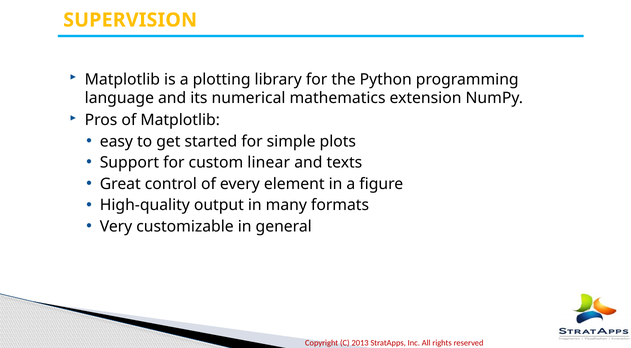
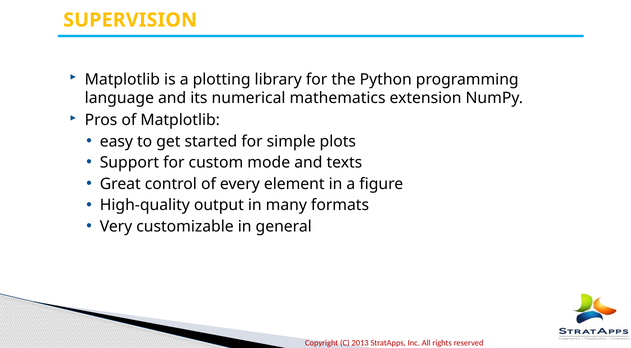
linear: linear -> mode (269, 163)
